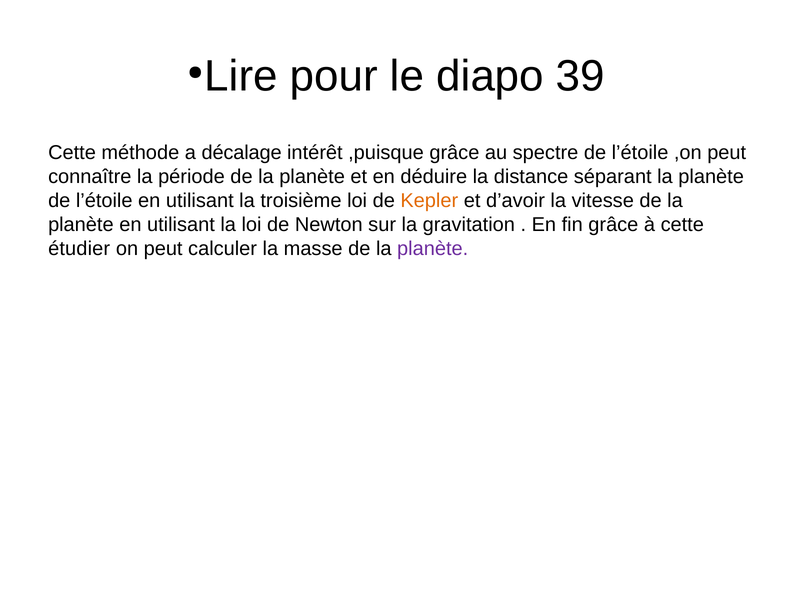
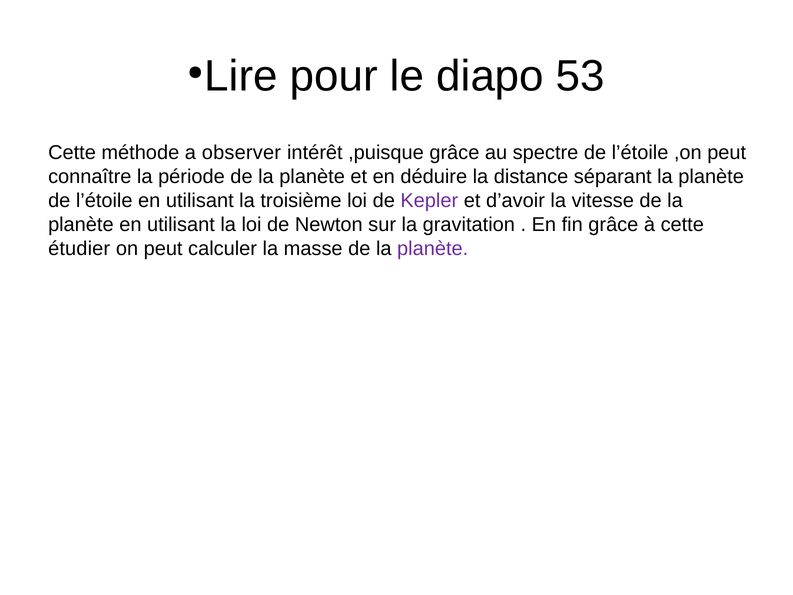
39: 39 -> 53 (580, 76)
décalage: décalage -> observer (241, 153)
Kepler colour: orange -> purple (429, 201)
